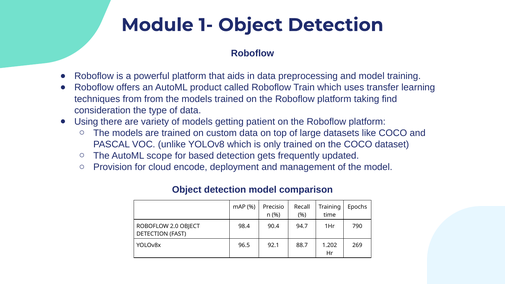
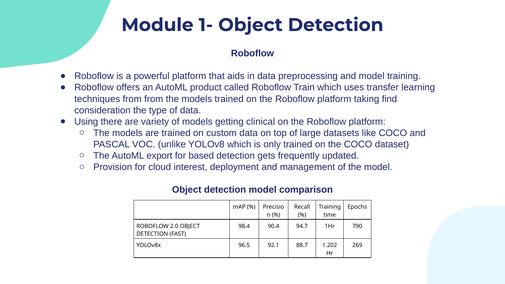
patient: patient -> clinical (261, 122)
scope: scope -> export (159, 156)
encode: encode -> interest (191, 167)
